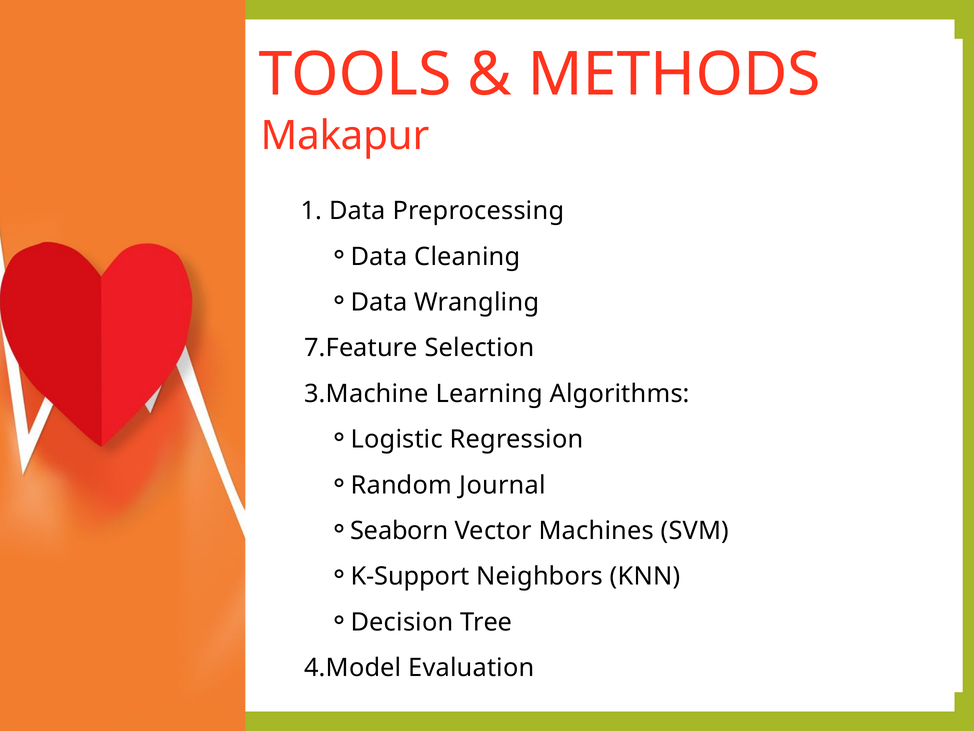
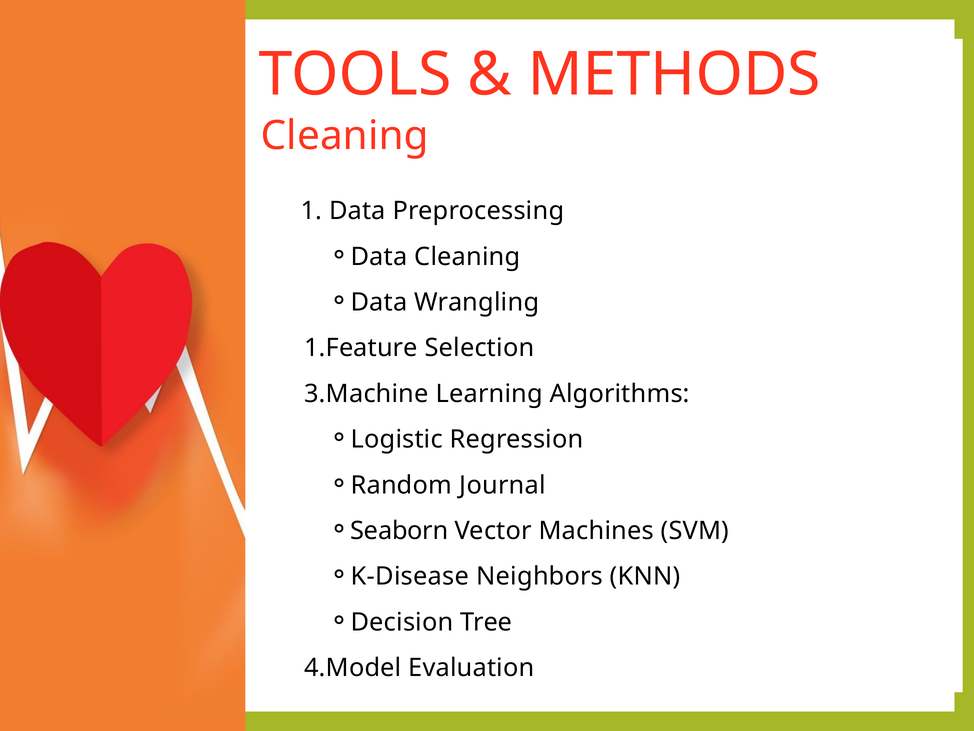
Makapur: Makapur -> Cleaning (345, 136)
7.Feature: 7.Feature -> 1.Feature (361, 348)
K-Support: K-Support -> K-Disease (410, 576)
